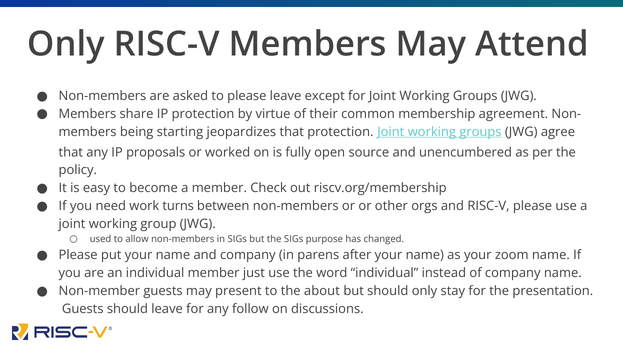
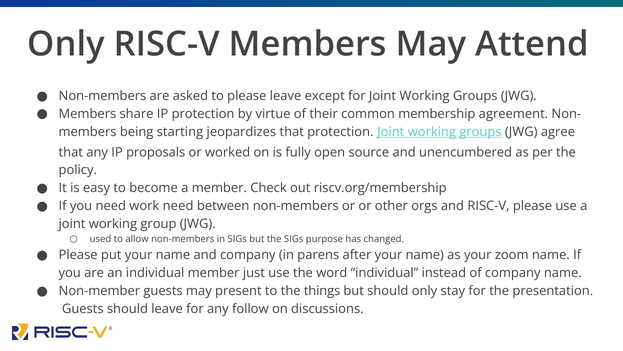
work turns: turns -> need (178, 206)
about: about -> things (322, 290)
